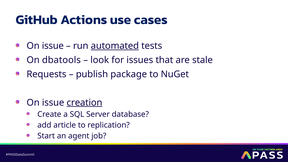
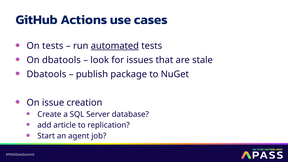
issue: issue -> tests (53, 46)
Requests: Requests -> Dbatools (46, 74)
creation underline: present -> none (84, 103)
